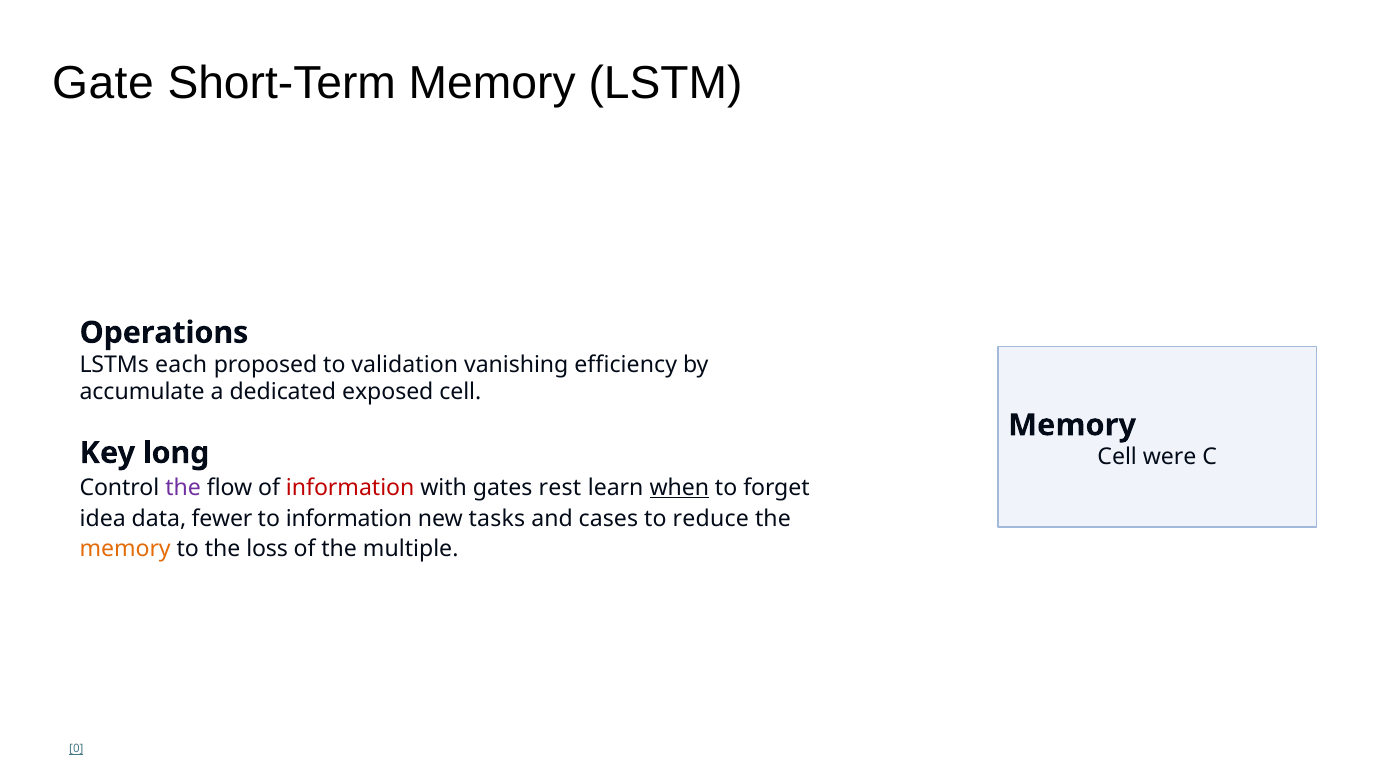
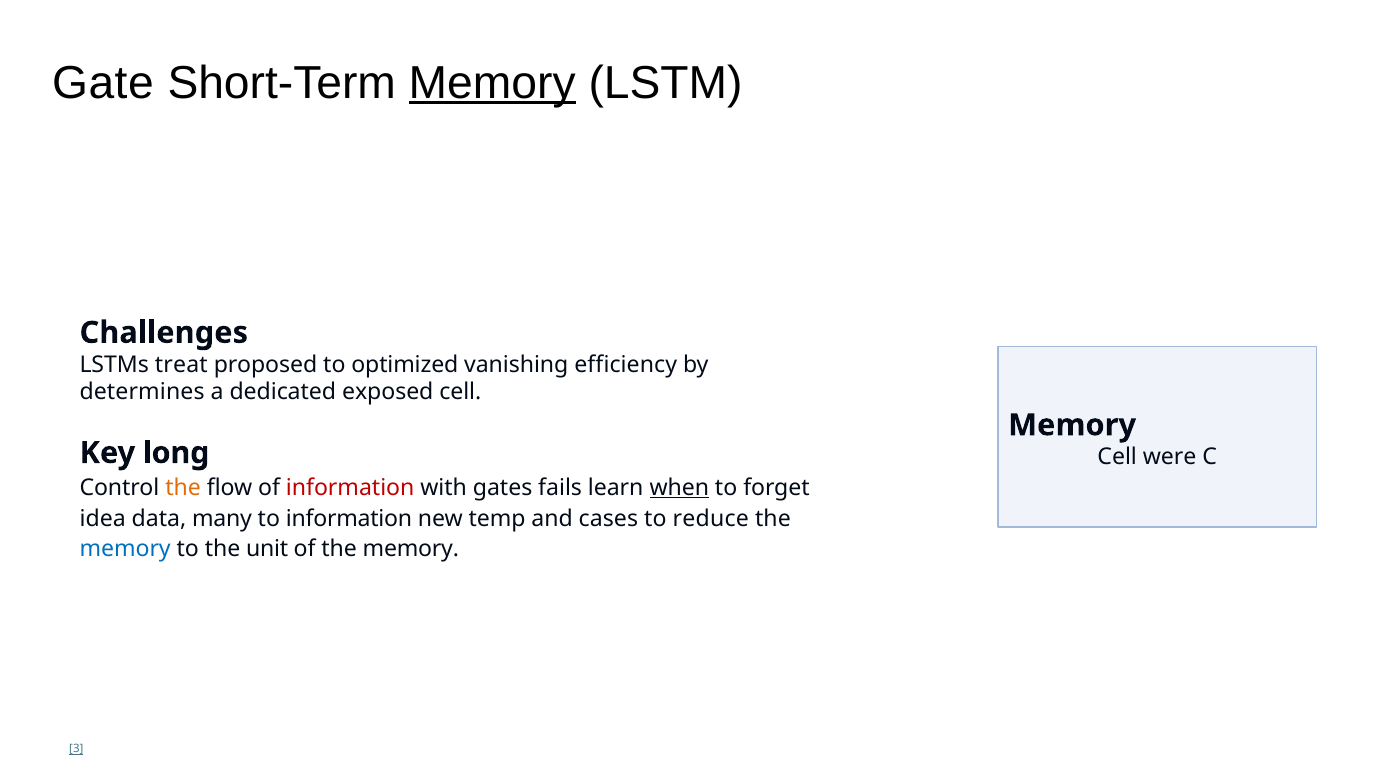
Memory underline: none -> present (492, 83)
Operations: Operations -> Challenges (164, 333)
each: each -> treat (181, 364)
validation: validation -> optimized (405, 364)
accumulate: accumulate -> determines (142, 392)
the colour: purple -> orange (183, 487)
rest: rest -> fails (560, 487)
fewer: fewer -> many (222, 518)
tasks: tasks -> temp (497, 518)
memory colour: orange -> blue (125, 549)
loss: loss -> unit (267, 549)
of the multiple: multiple -> memory (411, 549)
0: 0 -> 3 (76, 748)
